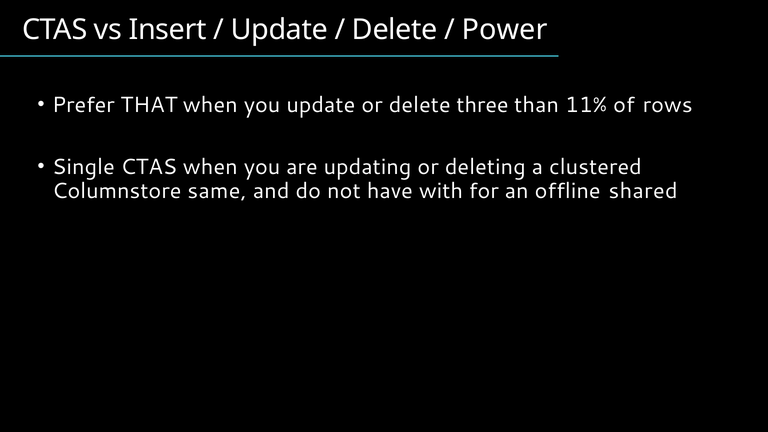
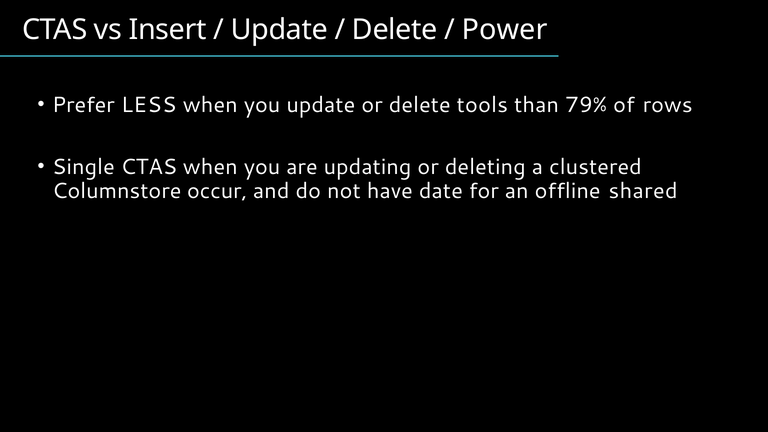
THAT: THAT -> LESS (149, 105)
three: three -> tools (482, 105)
11%: 11% -> 79% (586, 105)
same: same -> occur (217, 191)
with: with -> date (441, 191)
